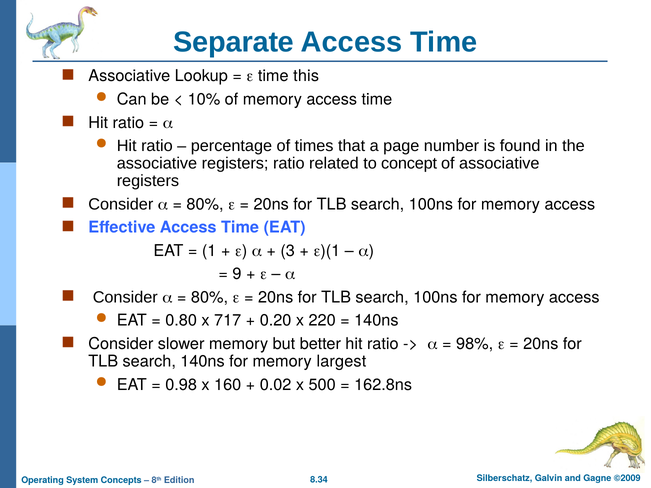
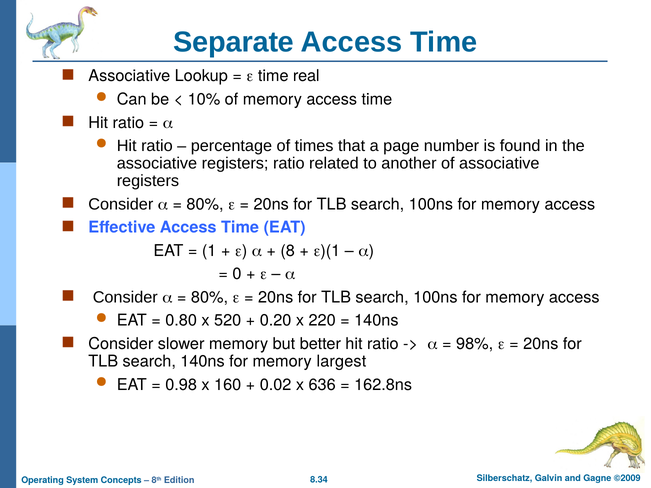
this: this -> real (306, 76)
concept: concept -> another (409, 164)
3: 3 -> 8 (288, 251)
9: 9 -> 0 (237, 274)
717: 717 -> 520 (228, 321)
500: 500 -> 636 (322, 385)
